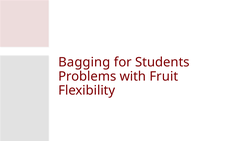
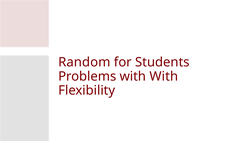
Bagging: Bagging -> Random (84, 62)
with Fruit: Fruit -> With (164, 76)
